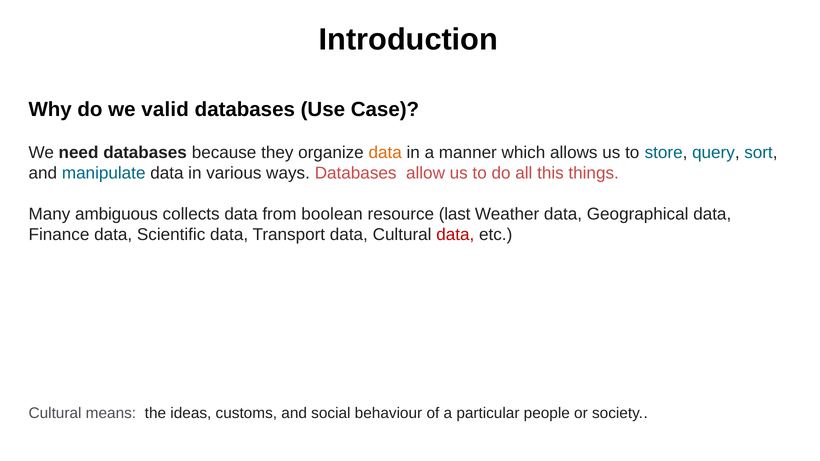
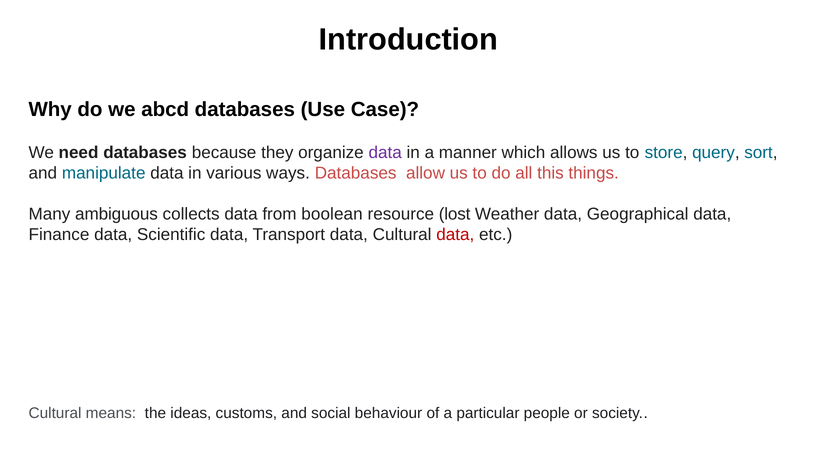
valid: valid -> abcd (165, 110)
data colour: orange -> purple (385, 153)
last: last -> lost (455, 214)
